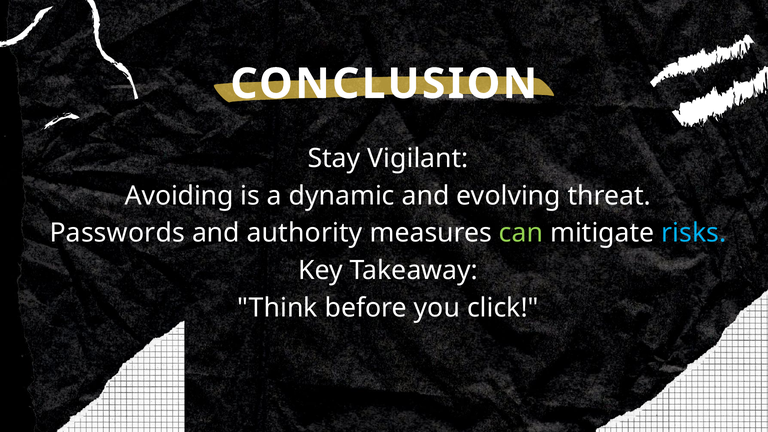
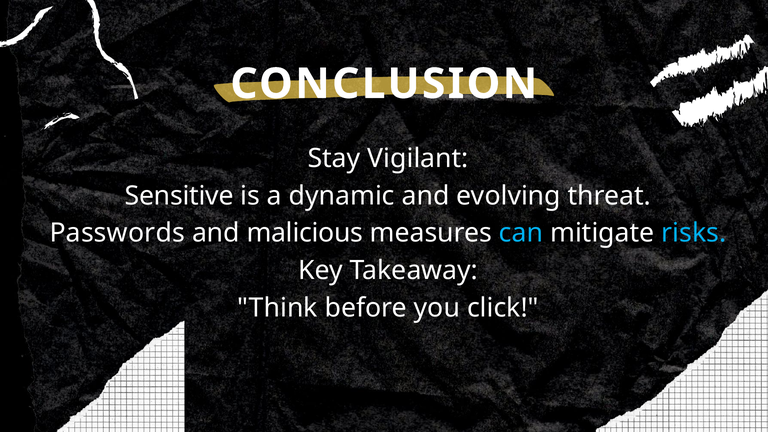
Avoiding: Avoiding -> Sensitive (179, 196)
authority: authority -> malicious (305, 233)
can colour: light green -> light blue (521, 233)
